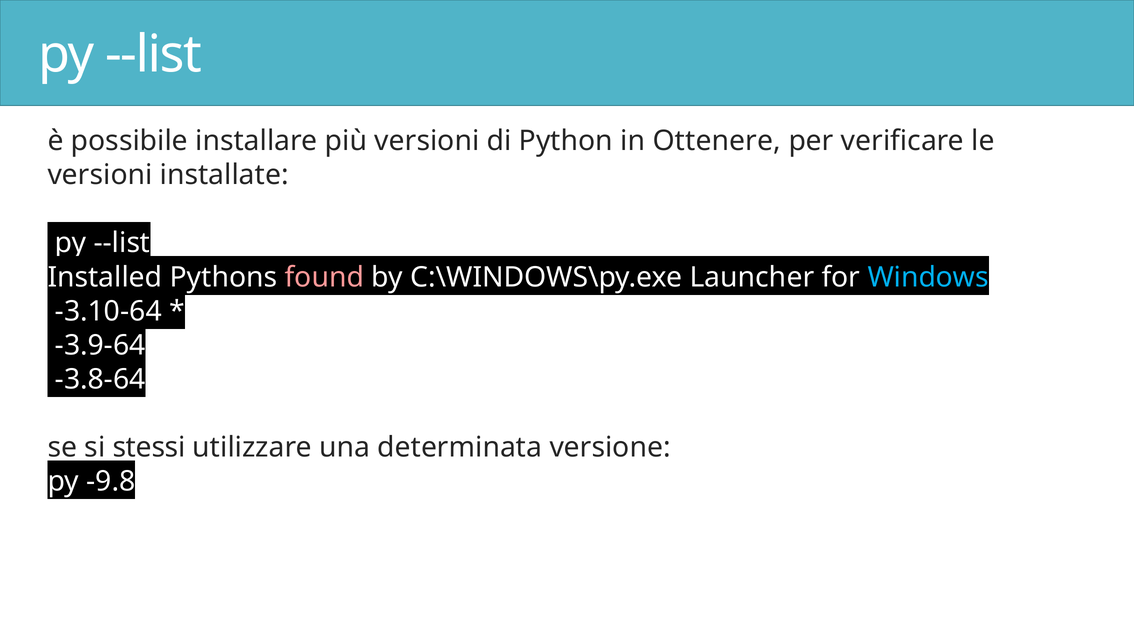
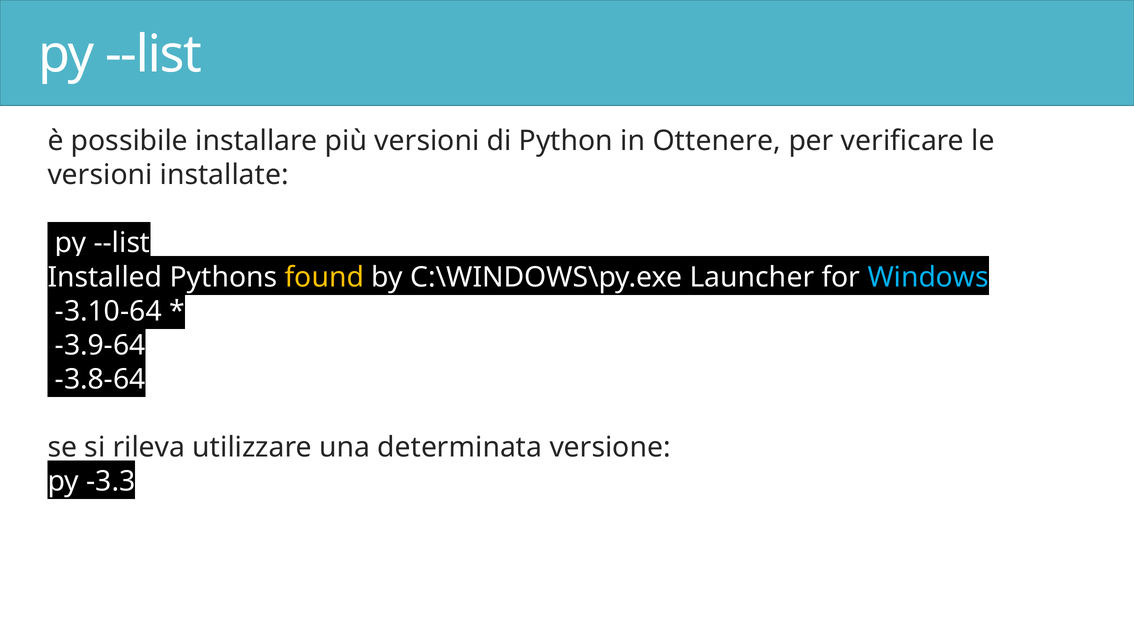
found colour: pink -> yellow (324, 277)
stessi: stessi -> rileva (149, 447)
-9.8: -9.8 -> -3.3 (111, 481)
